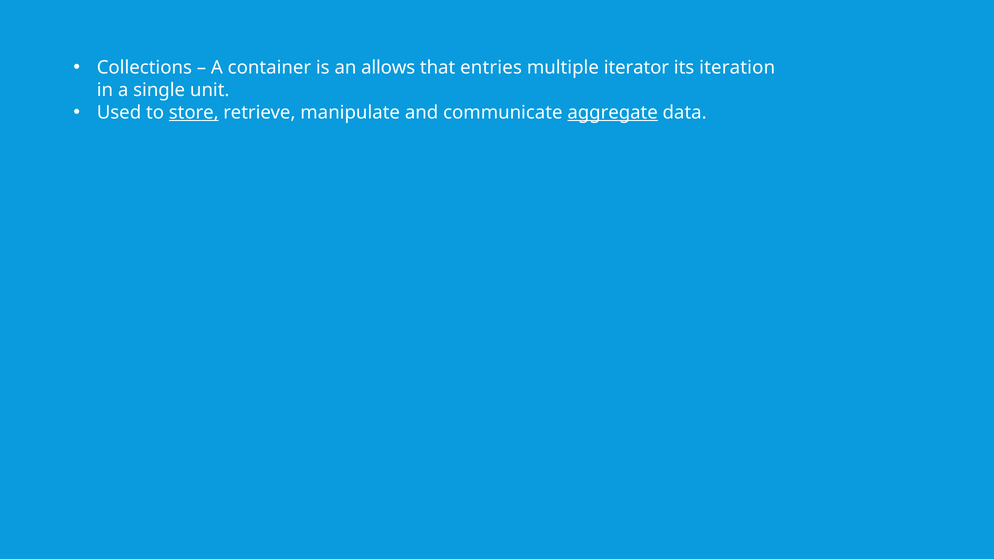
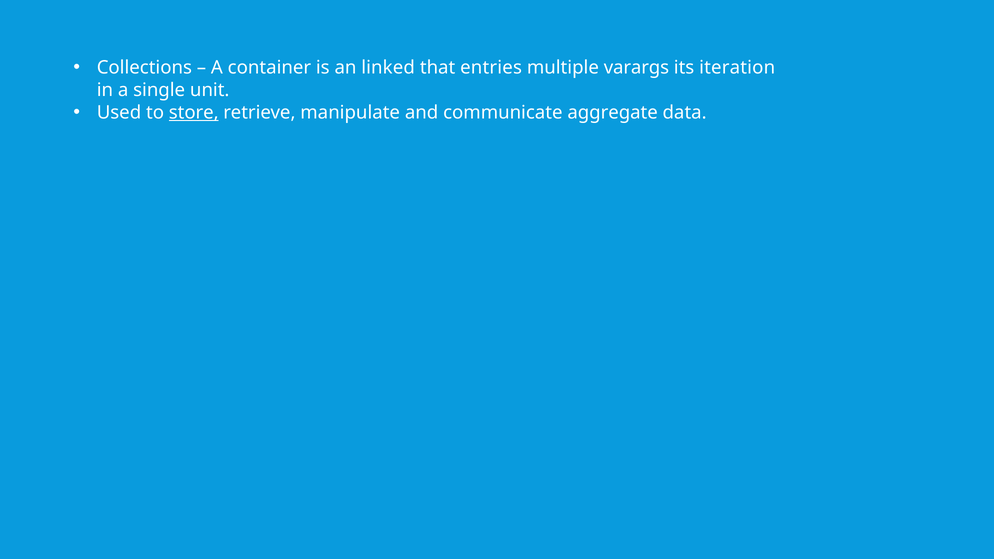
allows: allows -> linked (388, 68)
iterator: iterator -> varargs (636, 68)
aggregate underline: present -> none (613, 112)
